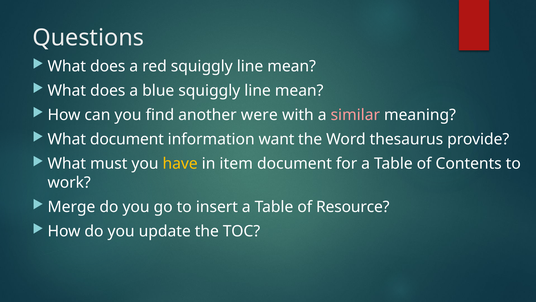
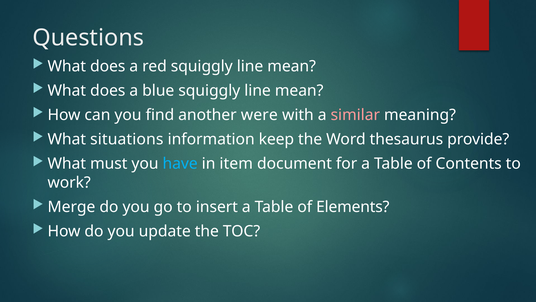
What document: document -> situations (127, 139)
want: want -> keep (276, 139)
have colour: yellow -> light blue (180, 164)
Resource: Resource -> Elements (353, 207)
